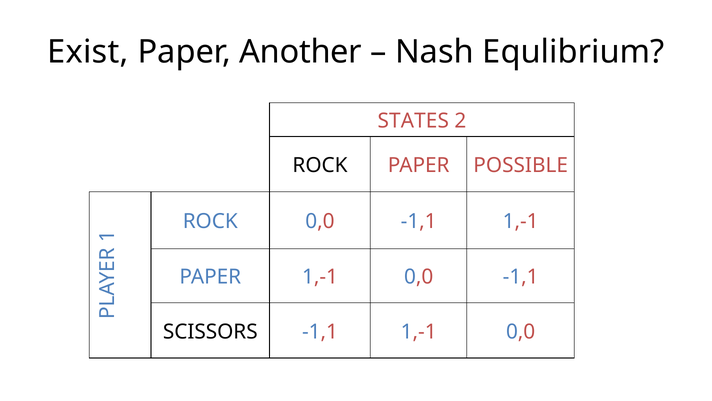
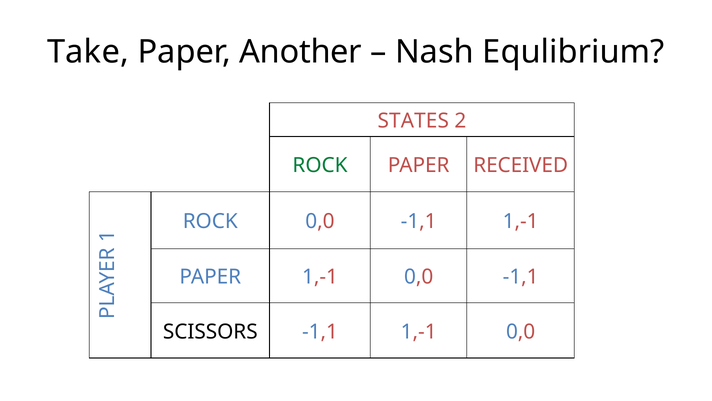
Exist: Exist -> Take (88, 52)
ROCK colour: black -> green (320, 165)
POSSIBLE: POSSIBLE -> RECEIVED (521, 165)
